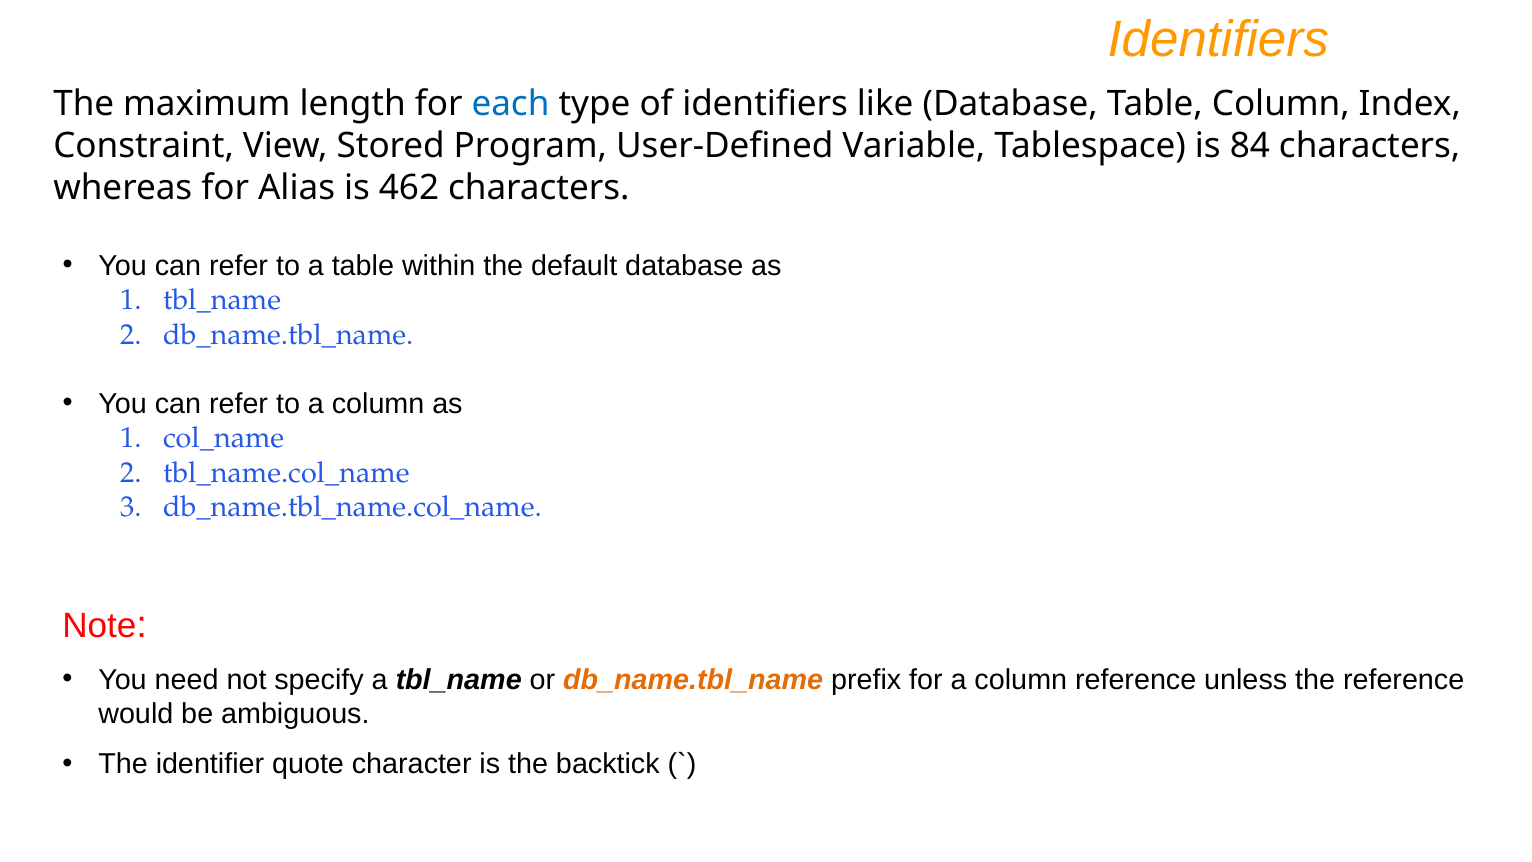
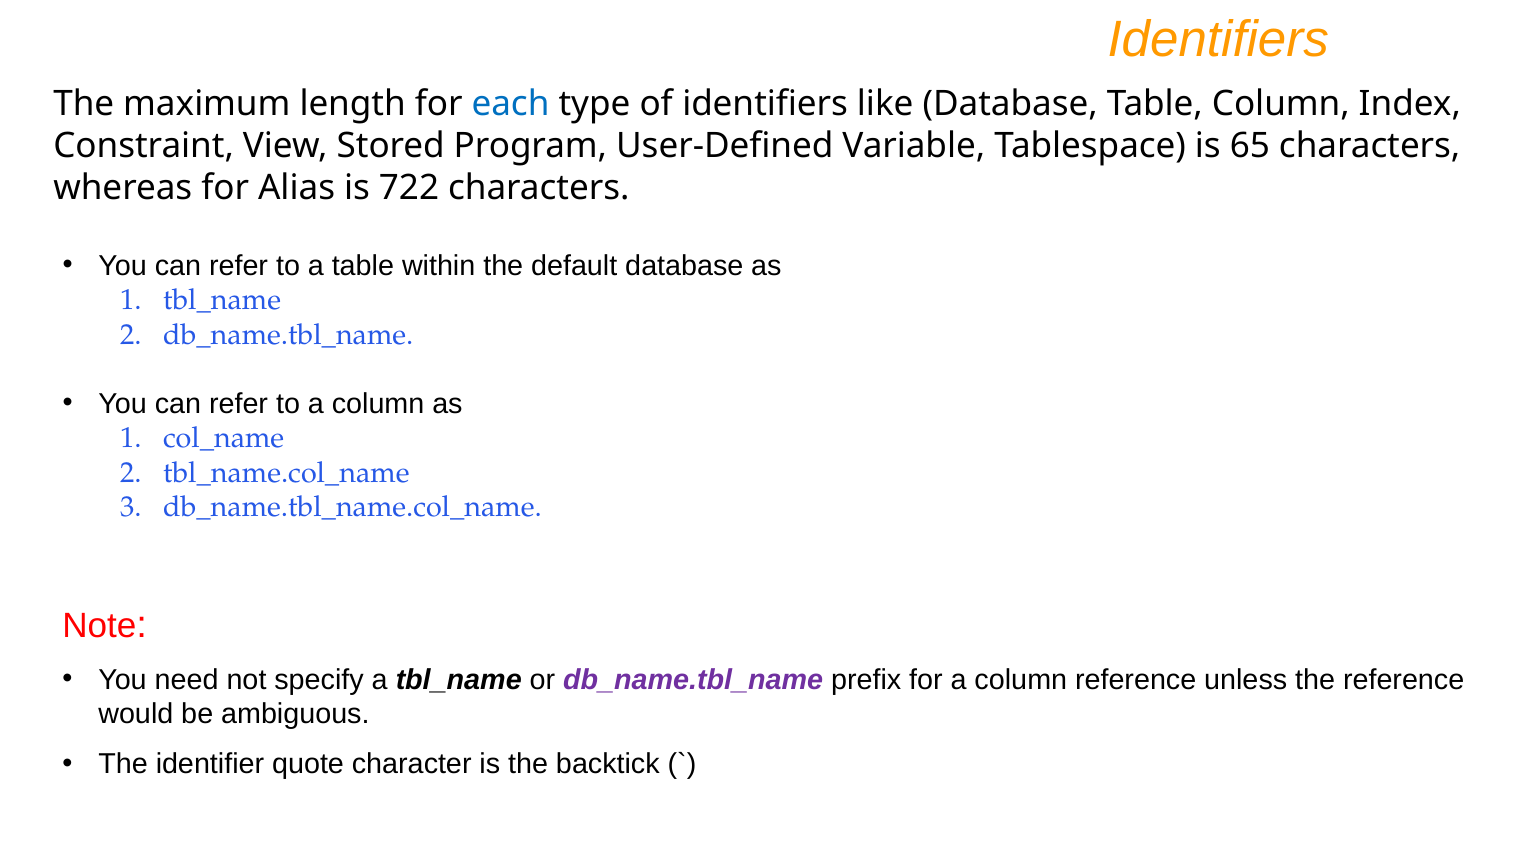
84: 84 -> 65 (1250, 146)
462: 462 -> 722 (409, 188)
db_name.tbl_name colour: orange -> purple (693, 680)
